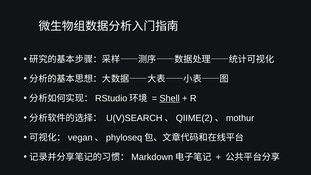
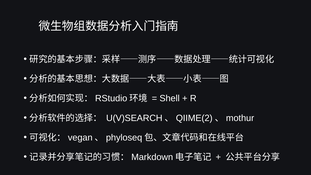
Shell underline: present -> none (170, 98)
